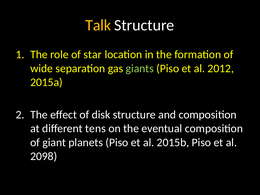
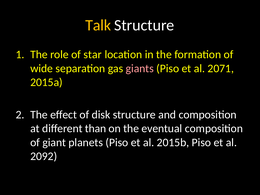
giants colour: light green -> pink (140, 68)
2012: 2012 -> 2071 (221, 68)
tens: tens -> than (96, 129)
2098: 2098 -> 2092 (44, 156)
